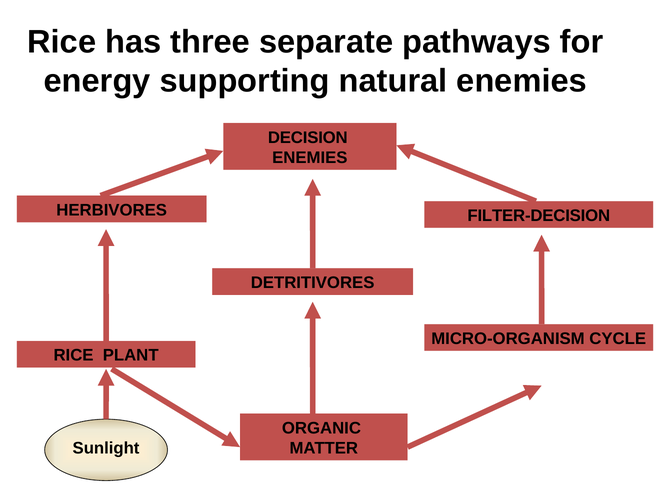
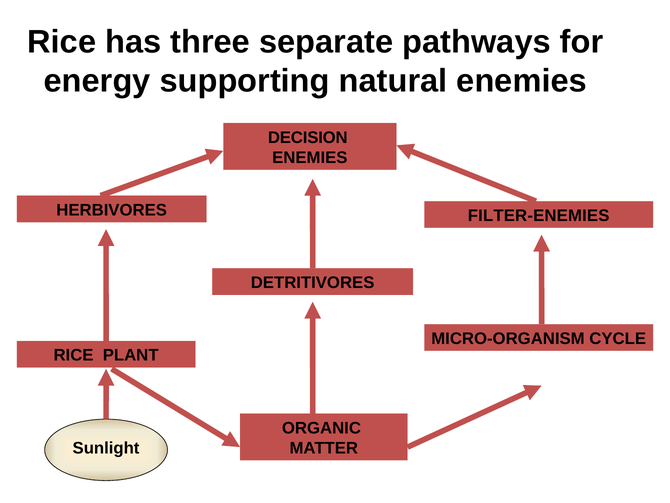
FILTER-DECISION: FILTER-DECISION -> FILTER-ENEMIES (539, 215)
